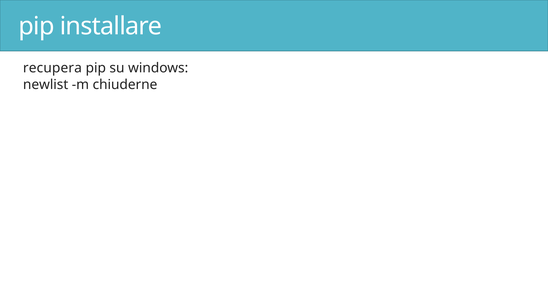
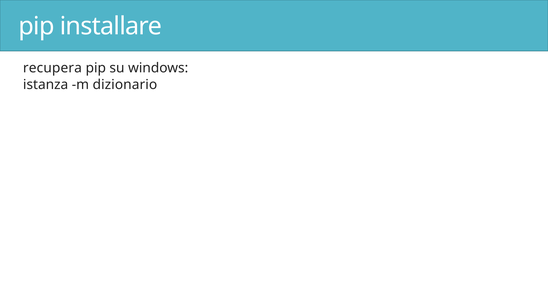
newlist: newlist -> istanza (46, 85)
chiuderne: chiuderne -> dizionario (125, 85)
